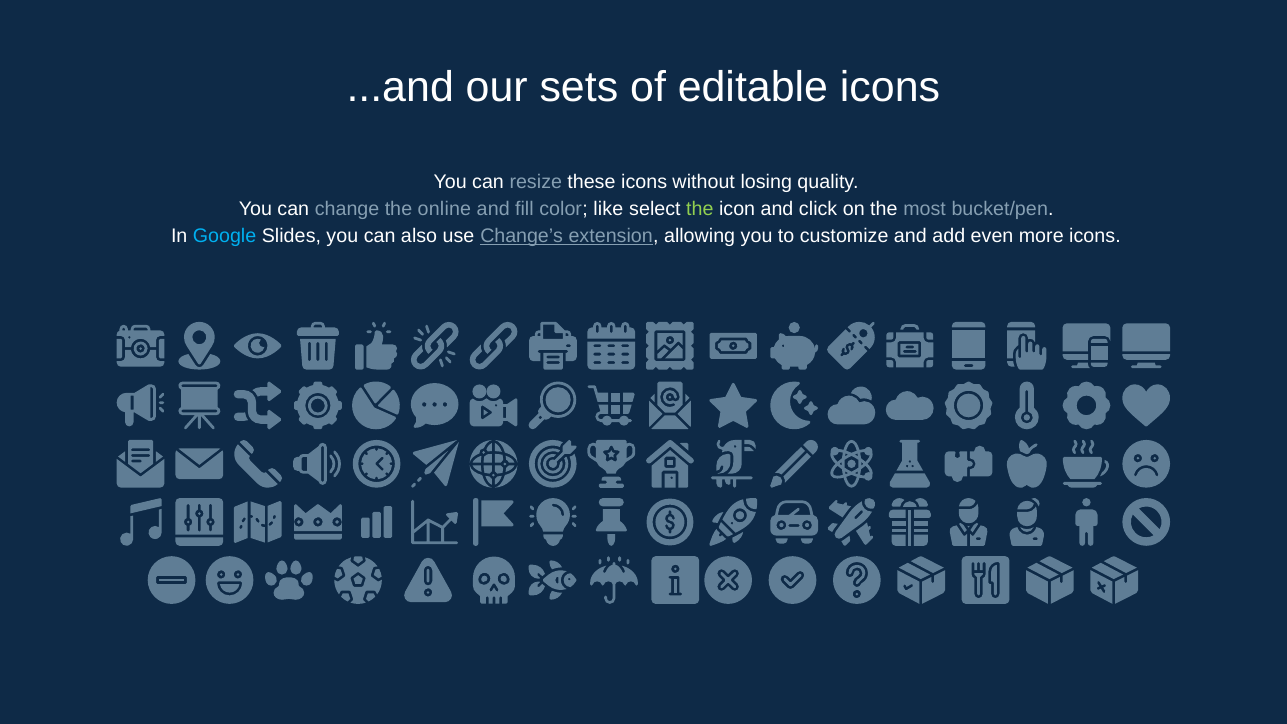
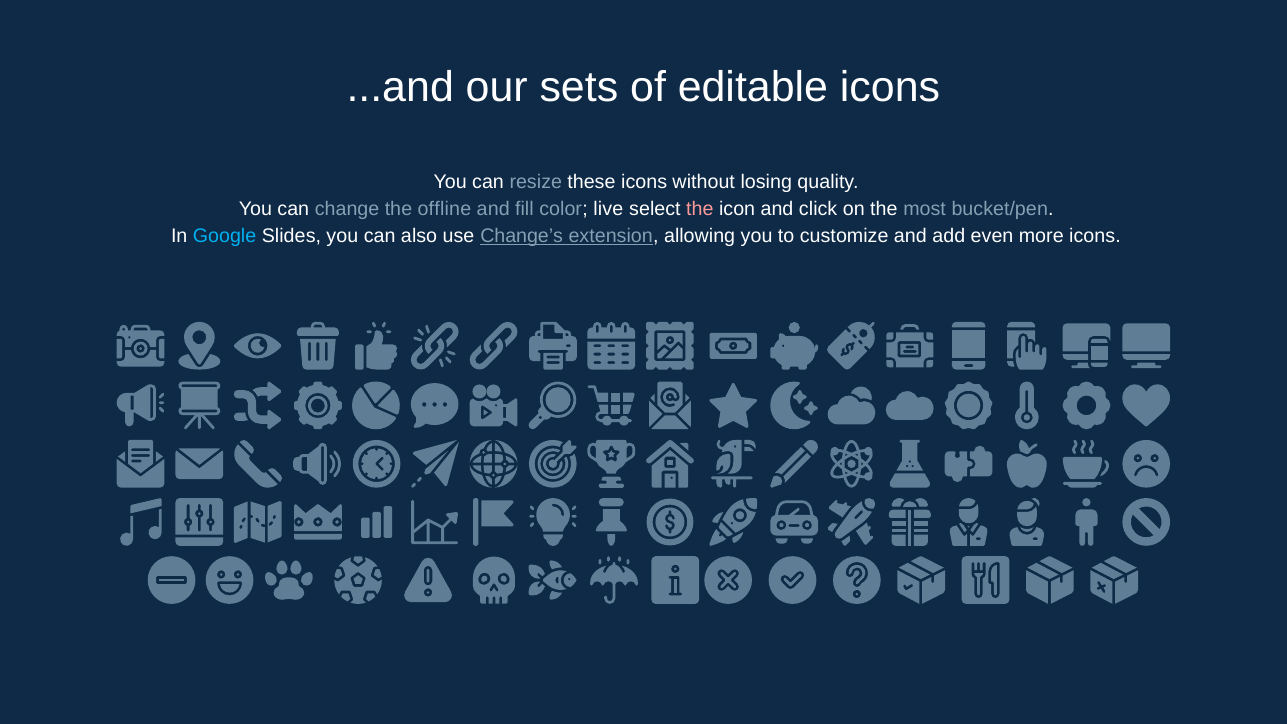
online: online -> offline (444, 209)
like: like -> live (608, 209)
the colour: light green -> pink (700, 209)
